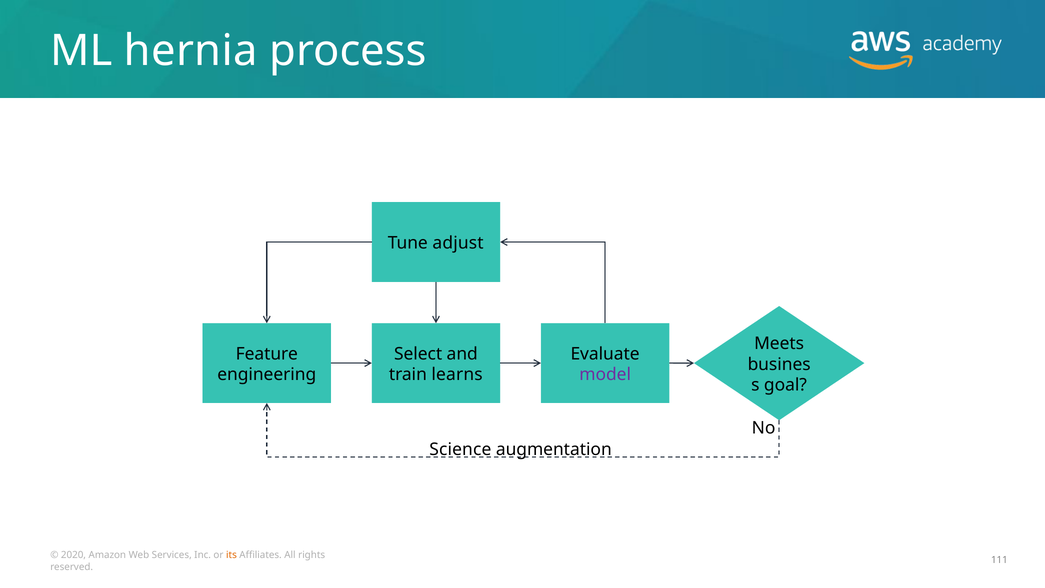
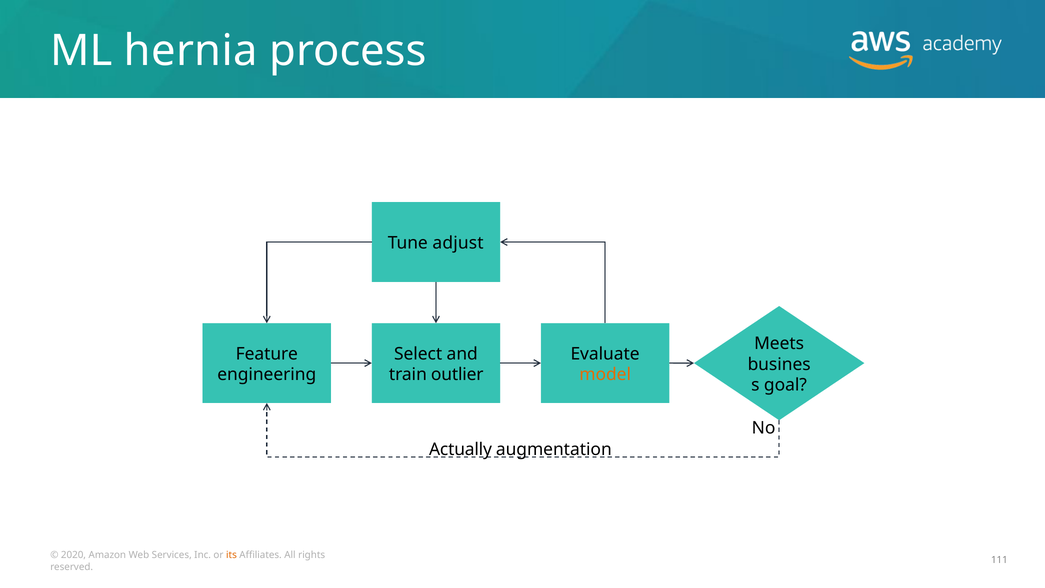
learns: learns -> outlier (457, 375)
model colour: purple -> orange (605, 375)
Science: Science -> Actually (460, 449)
